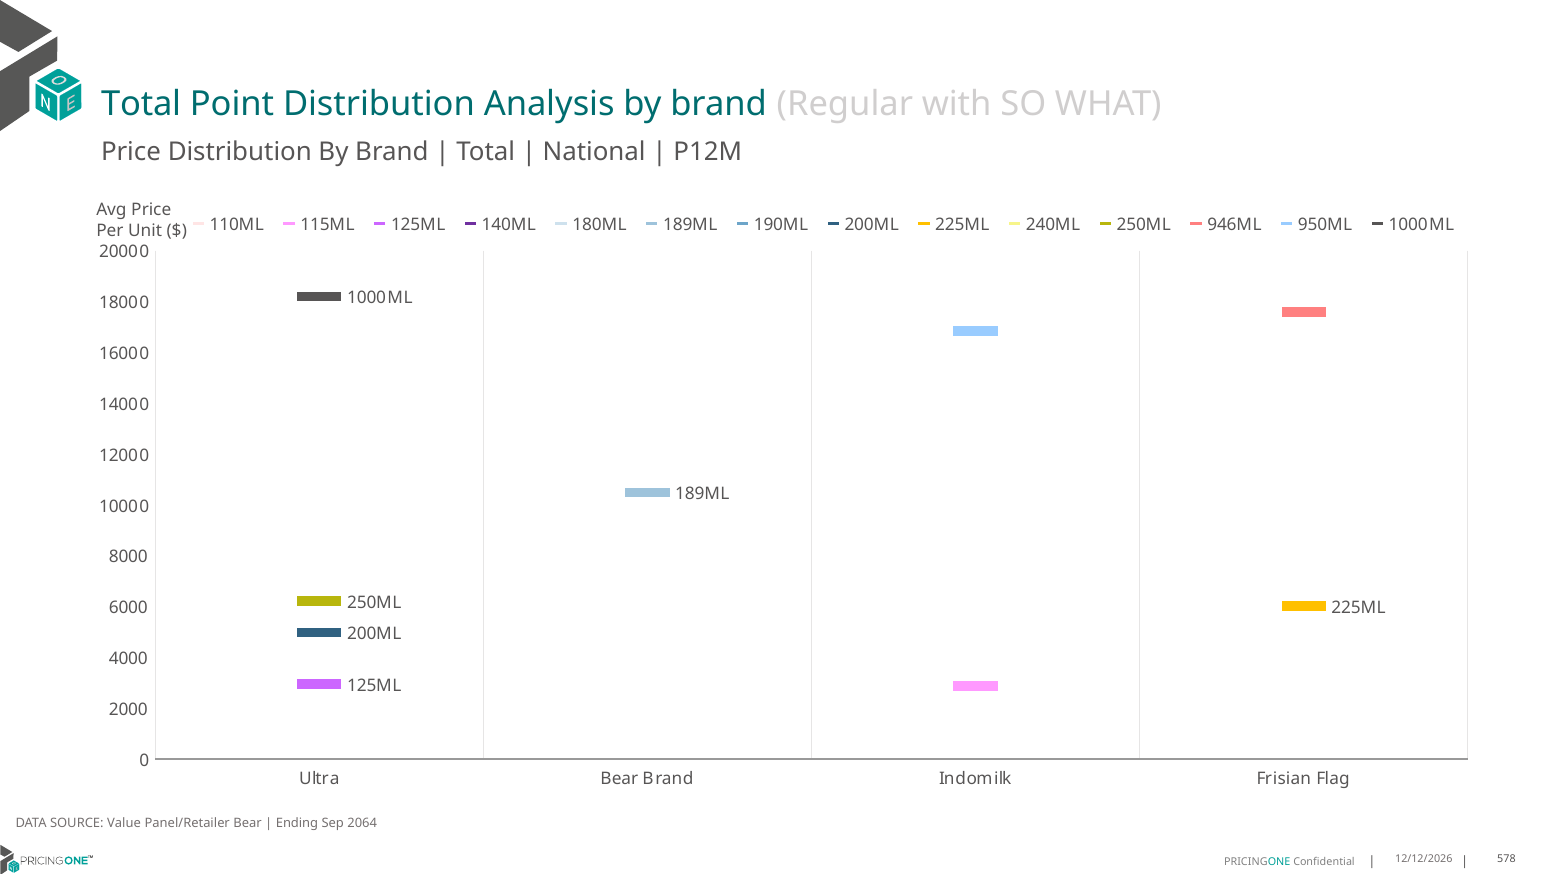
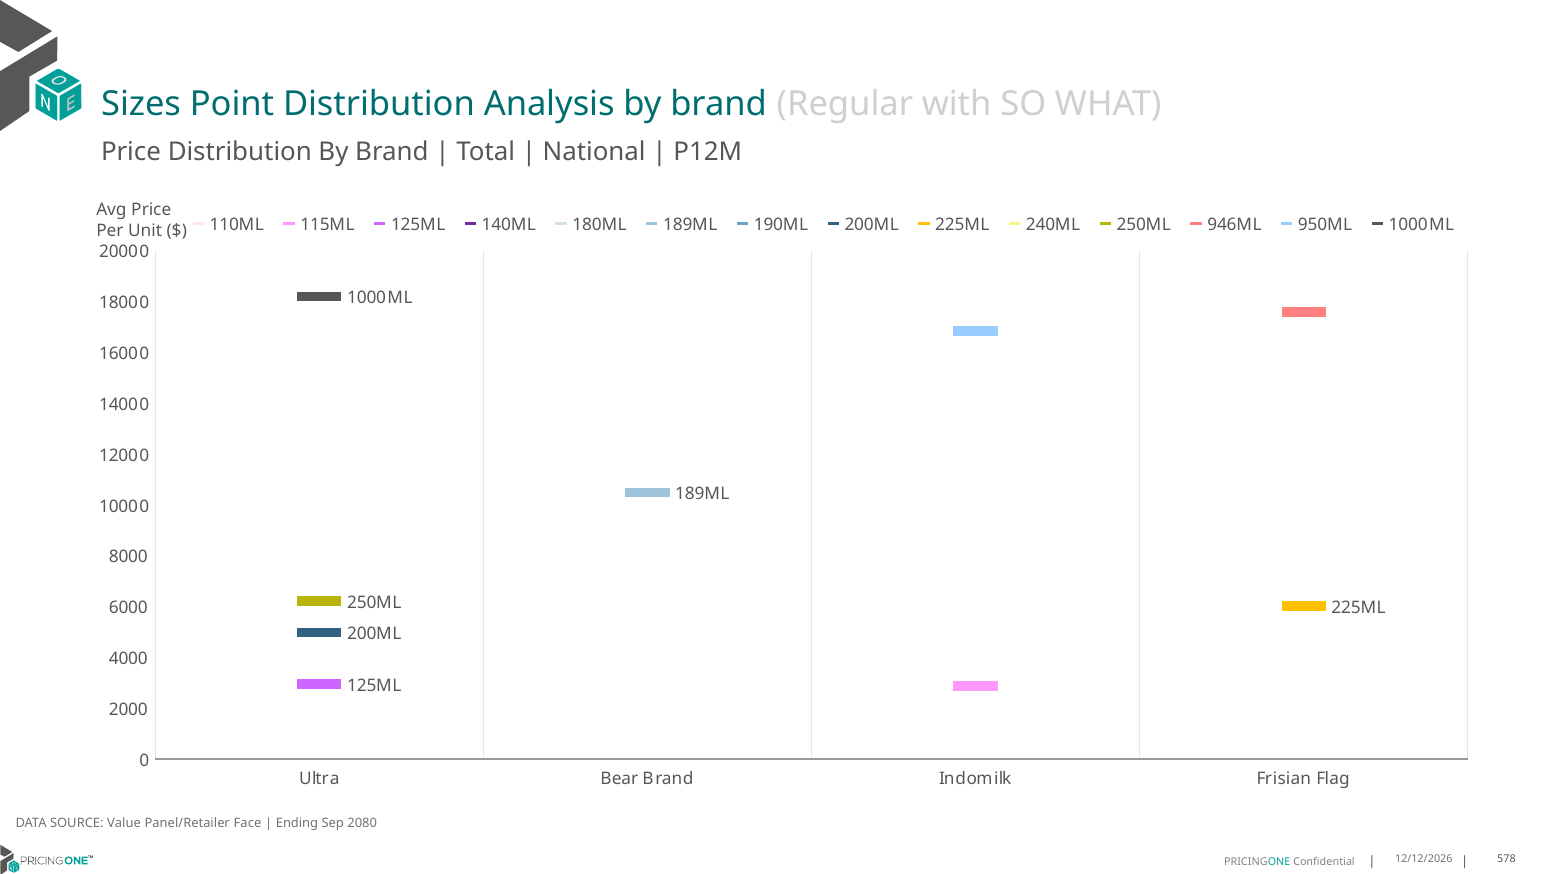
Total: Total -> Sizes (141, 104)
Panel/Retailer Bear: Bear -> Face (247, 823)
2064: 2064 -> 2080 (362, 823)
